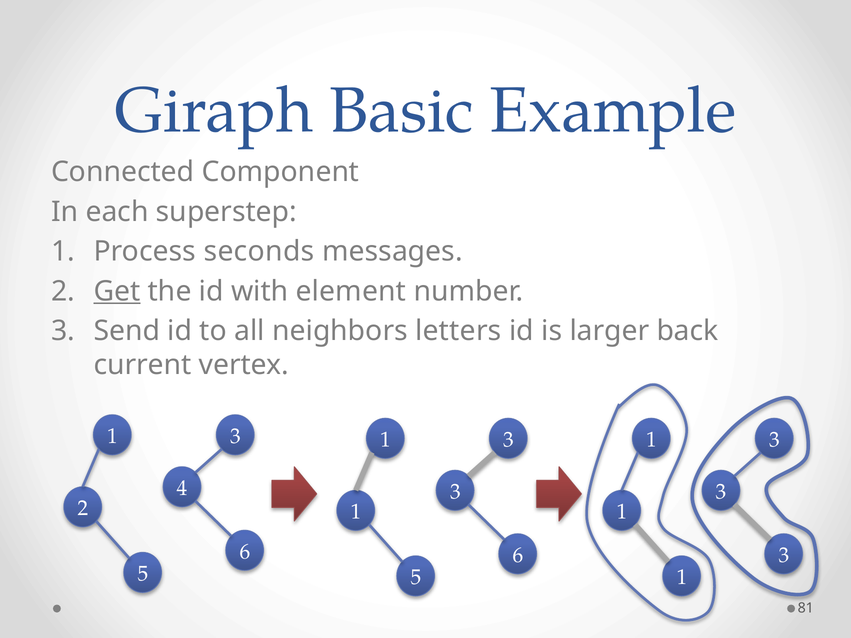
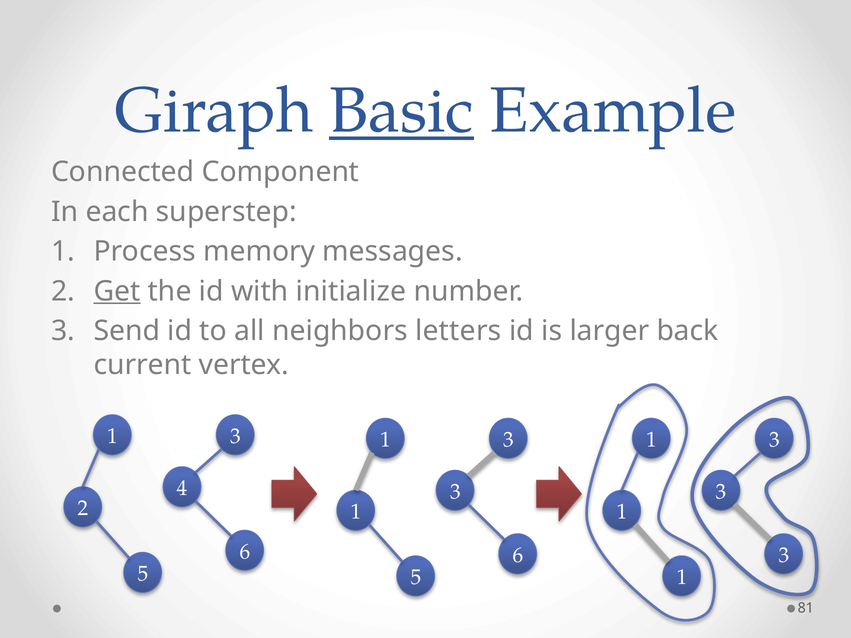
Basic underline: none -> present (401, 111)
seconds: seconds -> memory (259, 252)
element: element -> initialize (351, 291)
